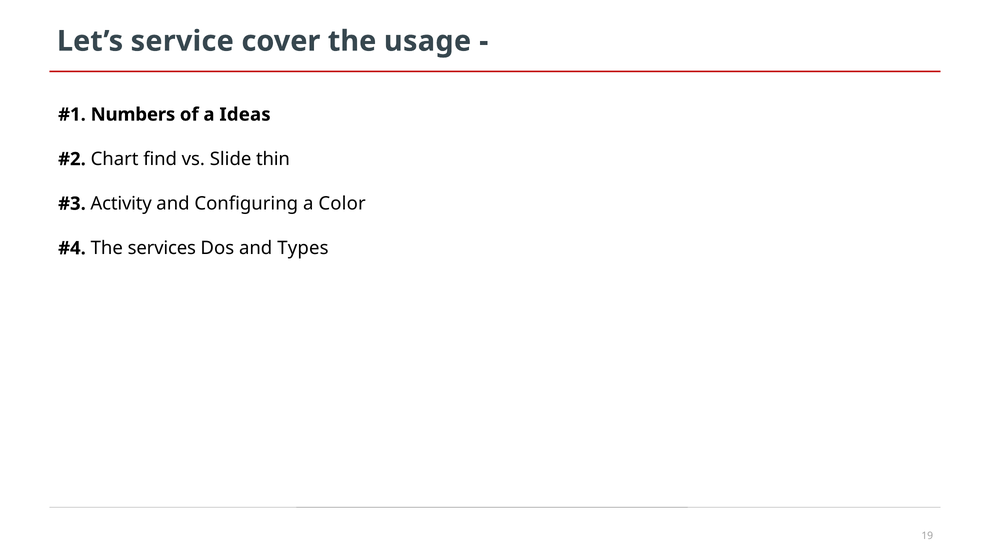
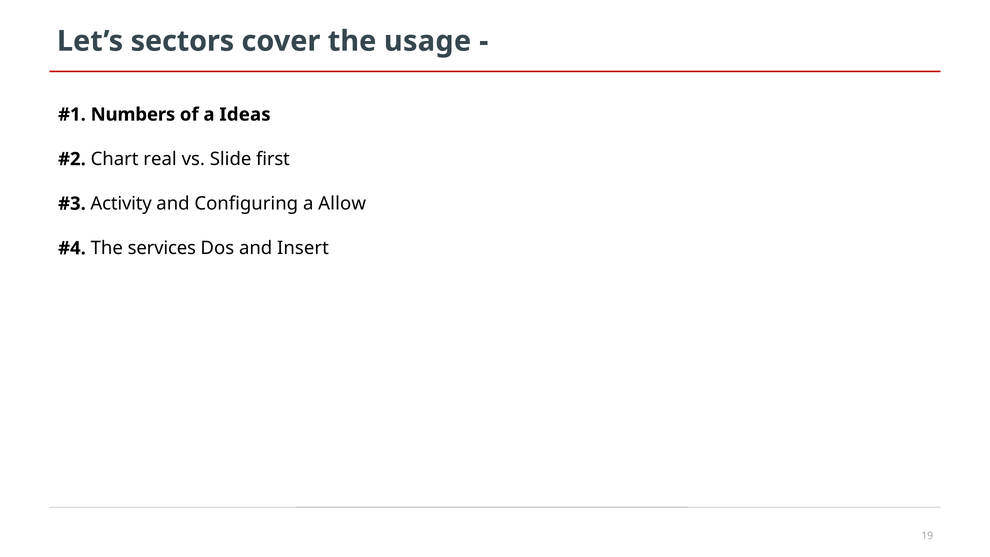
service: service -> sectors (182, 41)
find: find -> real (160, 159)
thin: thin -> first (273, 159)
Color: Color -> Allow (342, 204)
Types: Types -> Insert (303, 248)
